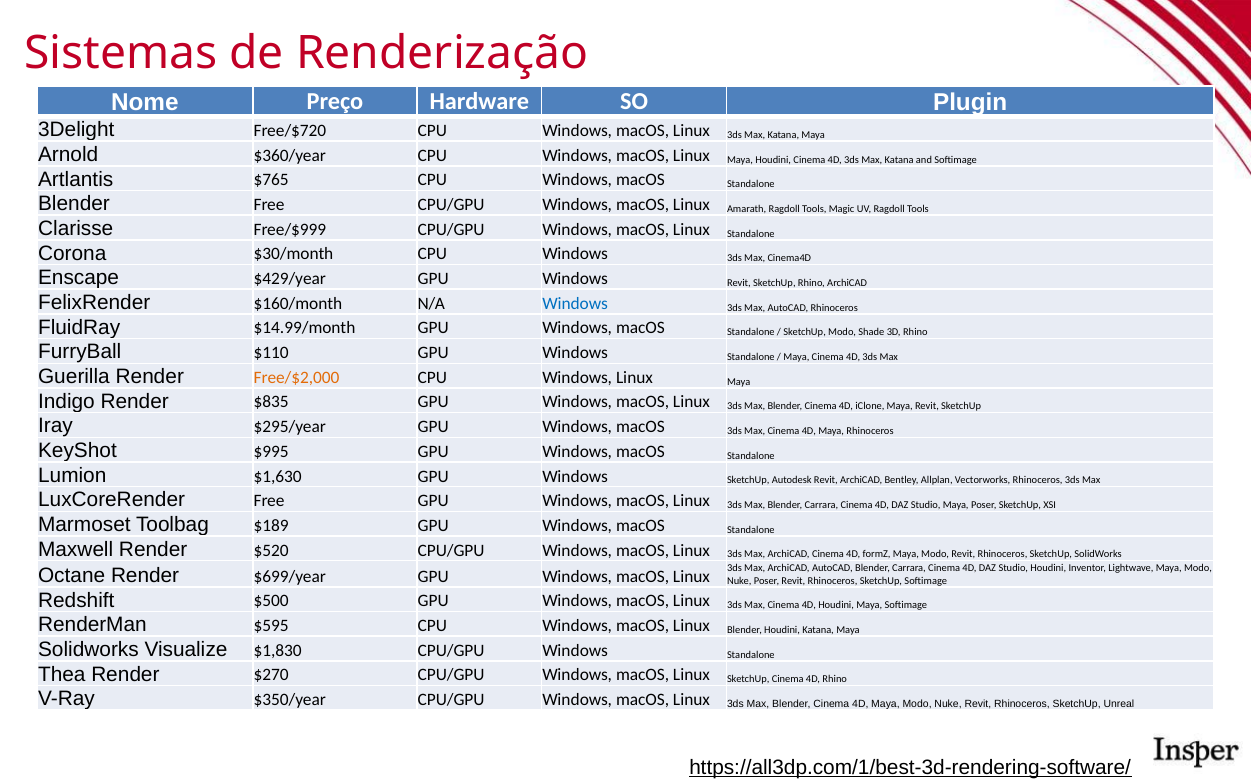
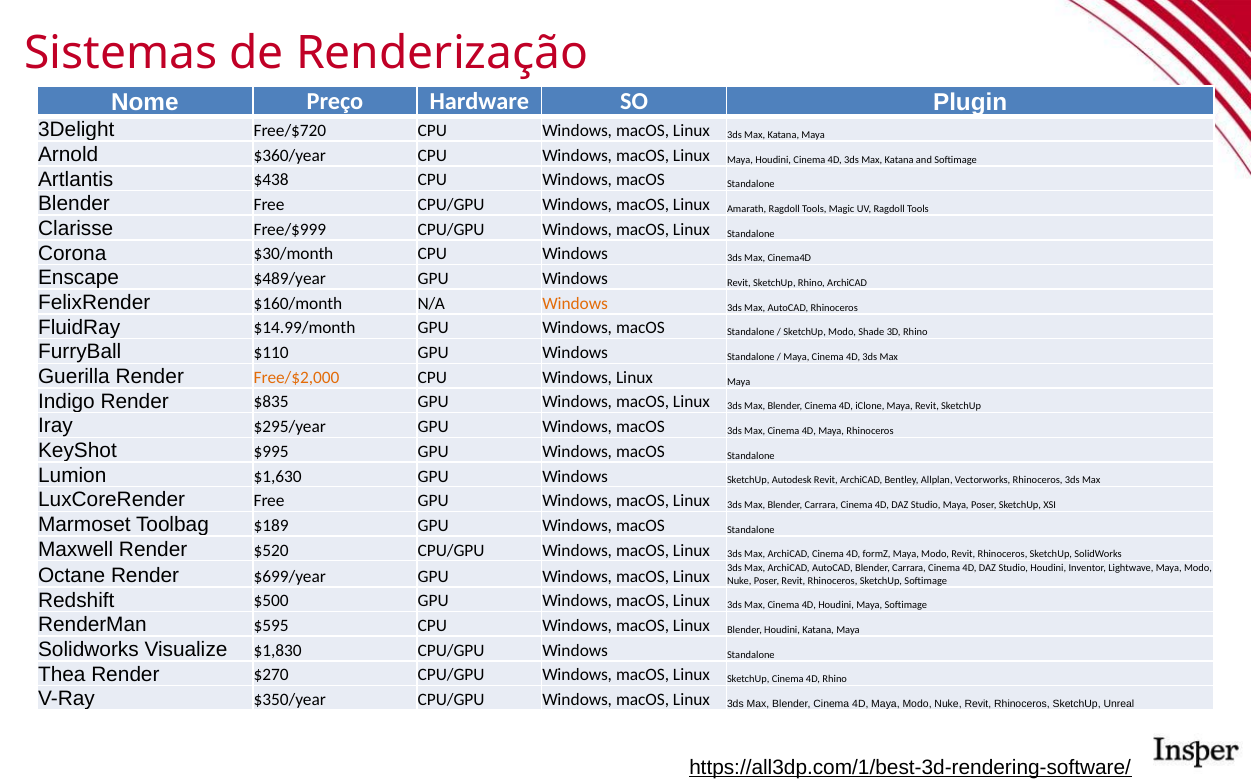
$765: $765 -> $438 (271, 180)
$429/year: $429/year -> $489/year (290, 279)
Windows colour: blue -> orange (575, 303)
